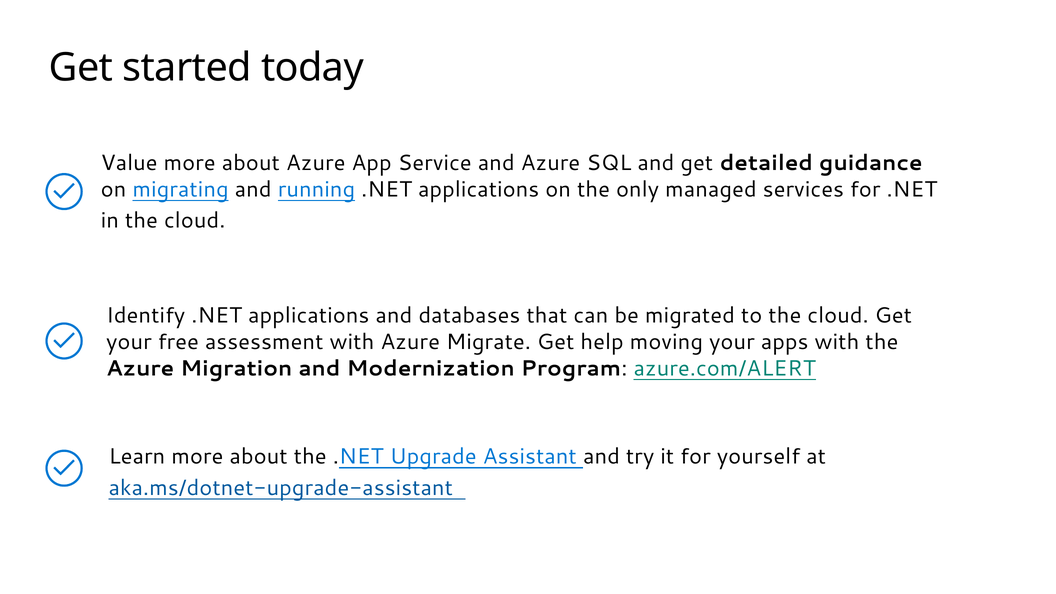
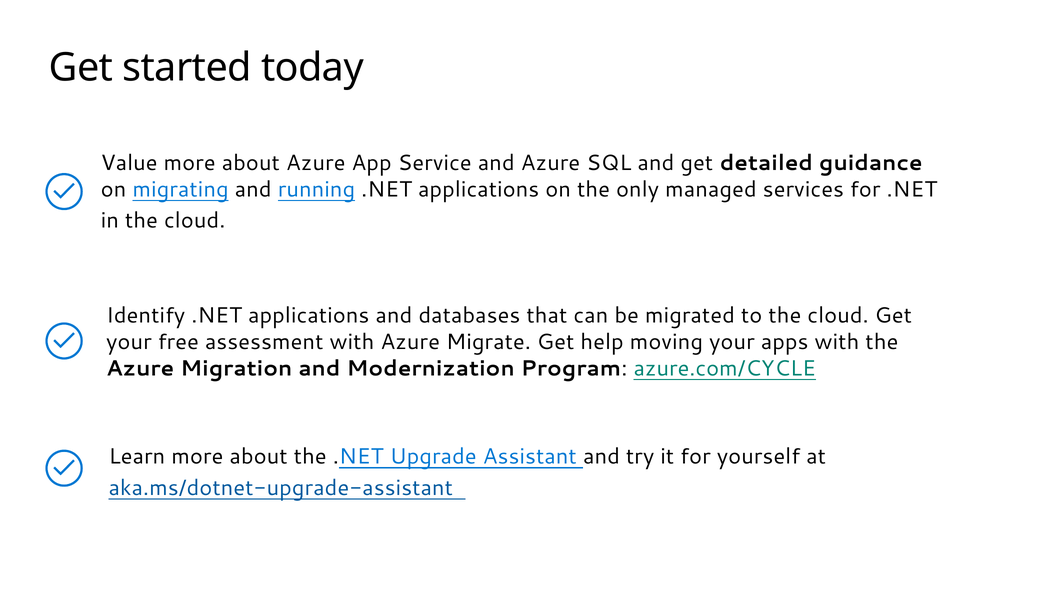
azure.com/ALERT: azure.com/ALERT -> azure.com/CYCLE (725, 368)
